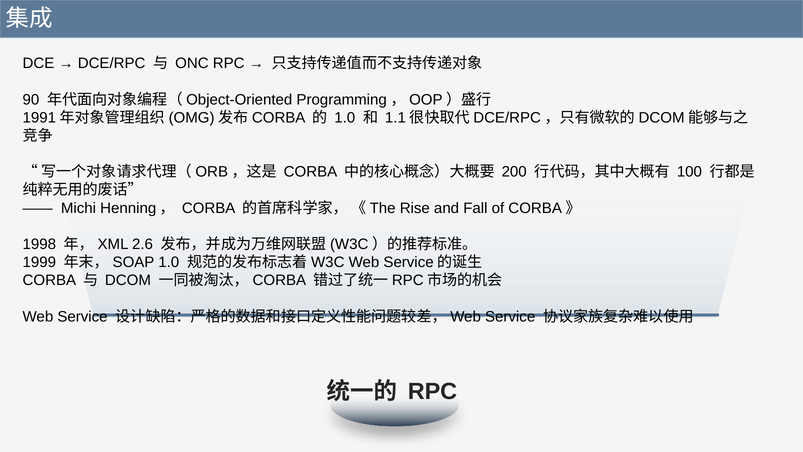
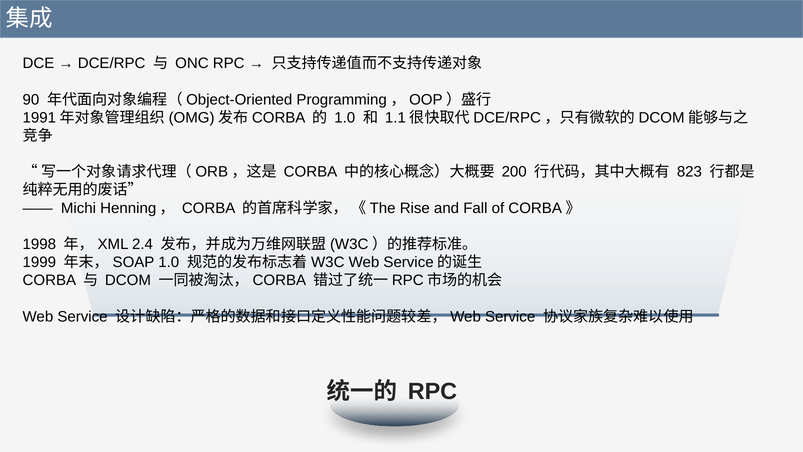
100: 100 -> 823 (689, 172)
2.6: 2.6 -> 2.4 (143, 244)
